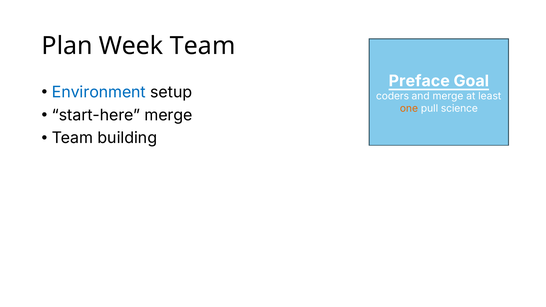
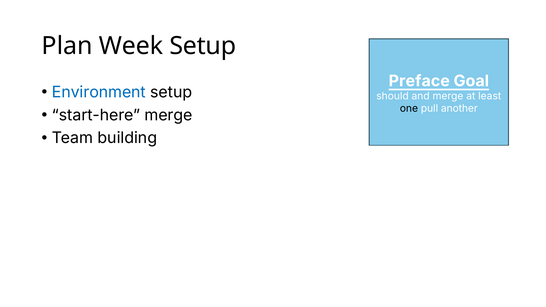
Week Team: Team -> Setup (203, 46)
coders: coders -> should (392, 96)
one colour: orange -> black (409, 109)
science: science -> another (459, 109)
